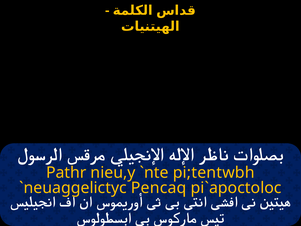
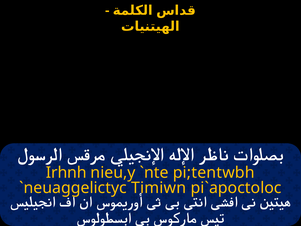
Pathr: Pathr -> Irhnh (66, 172)
Pencaq: Pencaq -> Timiwn (159, 188)
